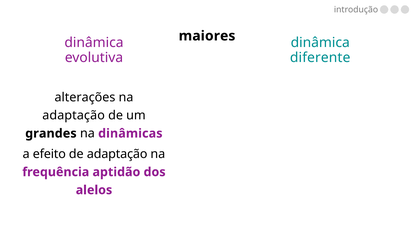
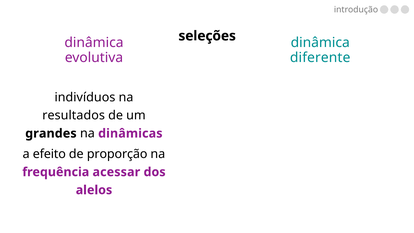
maiores: maiores -> seleções (207, 36)
alterações: alterações -> indivíduos (85, 97)
adaptação: adaptação -> resultados (74, 115)
de adaptação: adaptação -> proporção (117, 154)
aptidão: aptidão -> acessar (116, 172)
